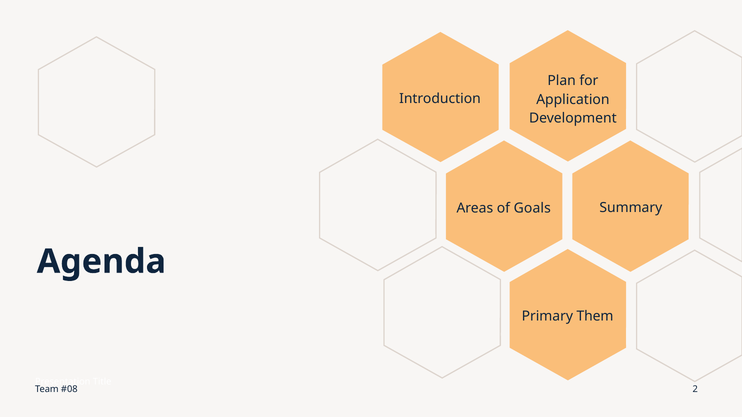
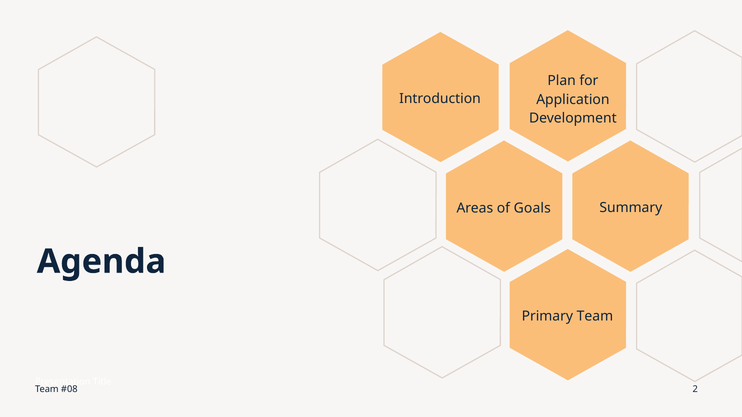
Primary Them: Them -> Team (595, 317)
